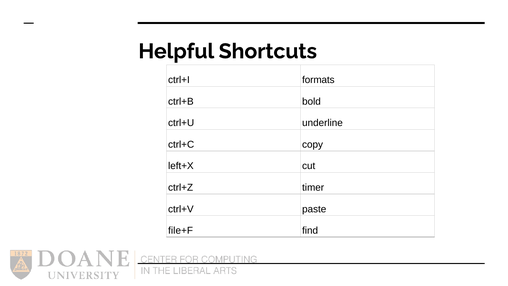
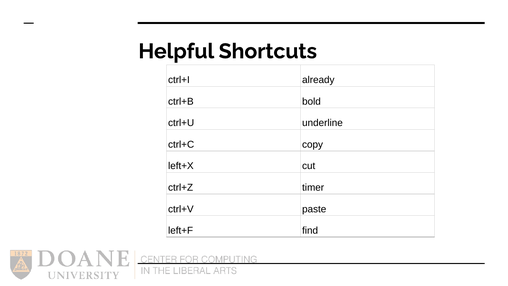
formats: formats -> already (318, 80)
file+F: file+F -> left+F (181, 230)
